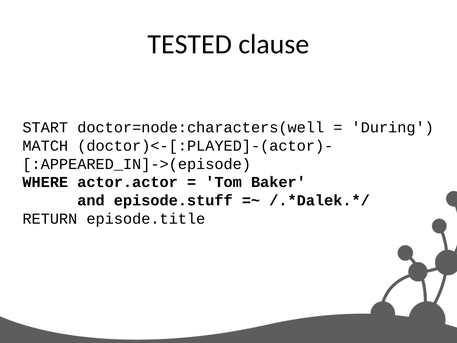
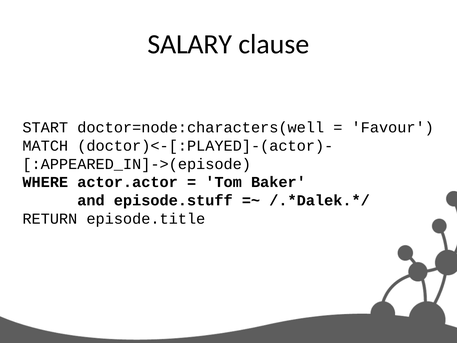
TESTED: TESTED -> SALARY (190, 44)
During: During -> Favour (393, 127)
